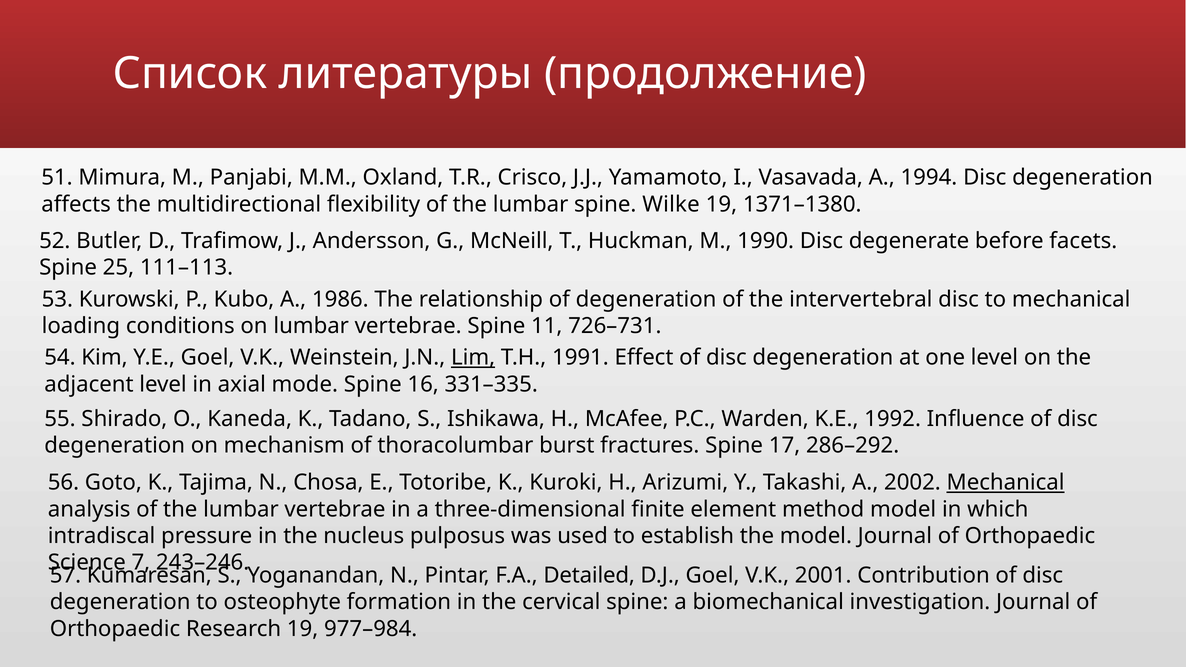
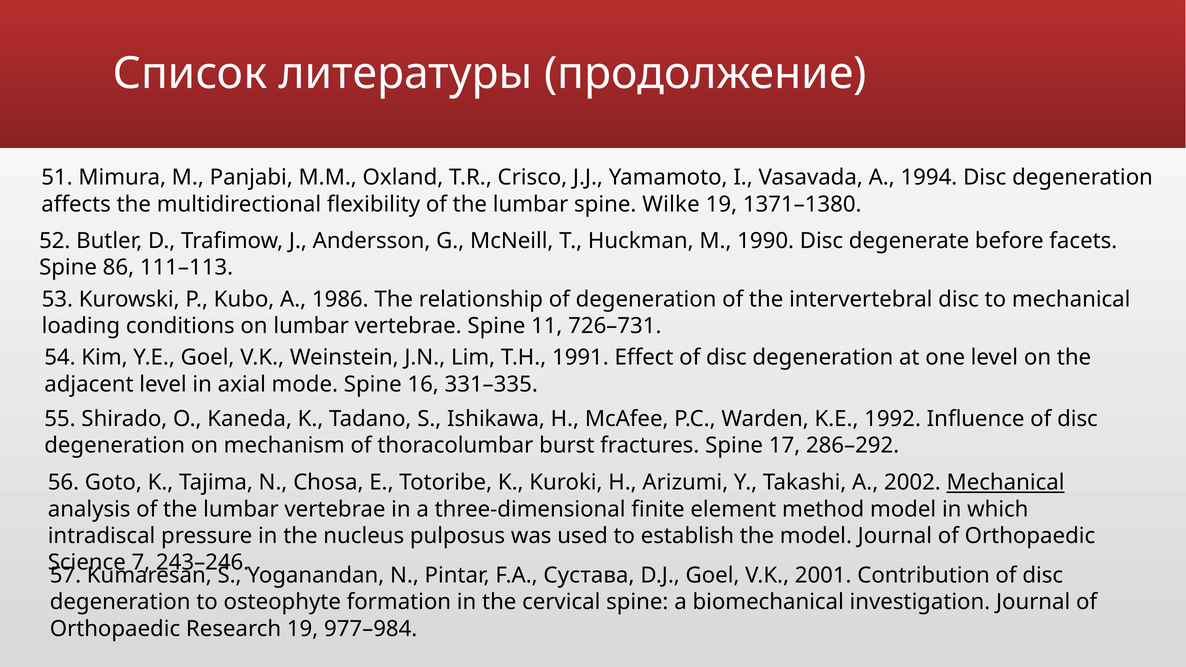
25: 25 -> 86 (118, 268)
Lim underline: present -> none (473, 358)
Detailed: Detailed -> Сустава (589, 575)
